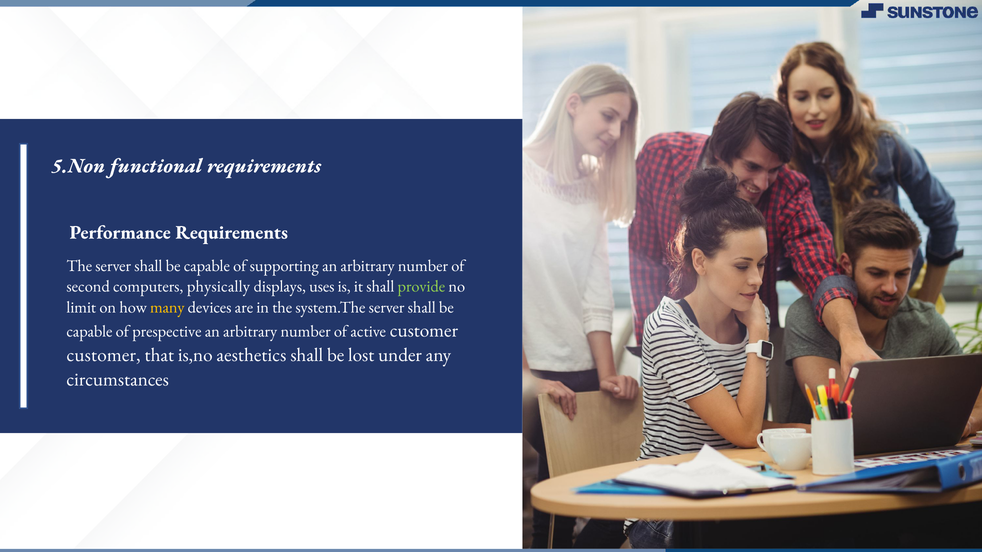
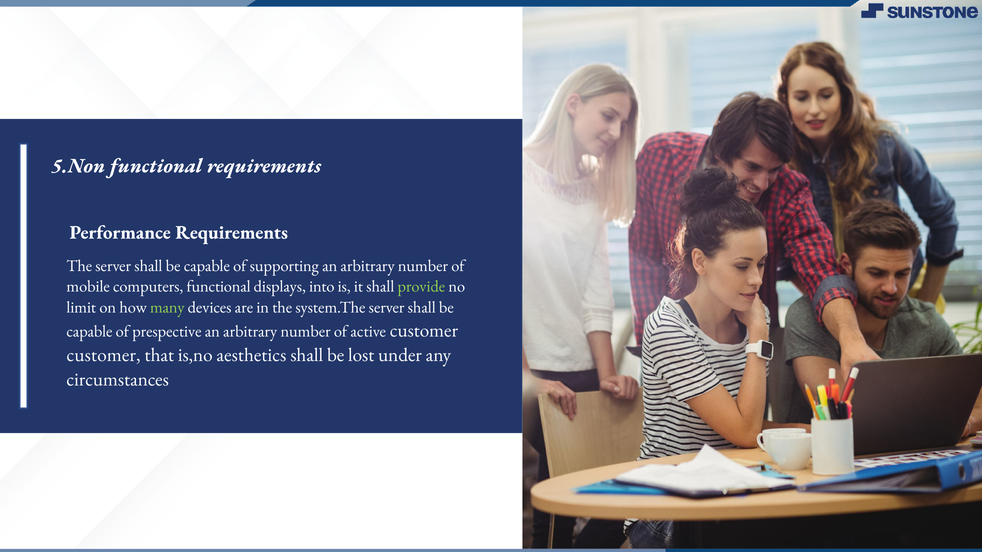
second: second -> mobile (88, 287)
computers physically: physically -> functional (219, 287)
uses: uses -> into (322, 287)
many colour: yellow -> light green (167, 308)
